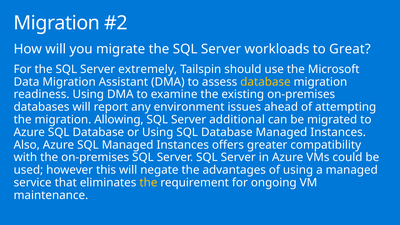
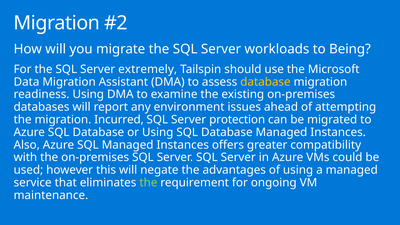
Great: Great -> Being (350, 49)
Allowing: Allowing -> Incurred (119, 120)
additional: additional -> protection (237, 120)
the colour: yellow -> light green (148, 183)
